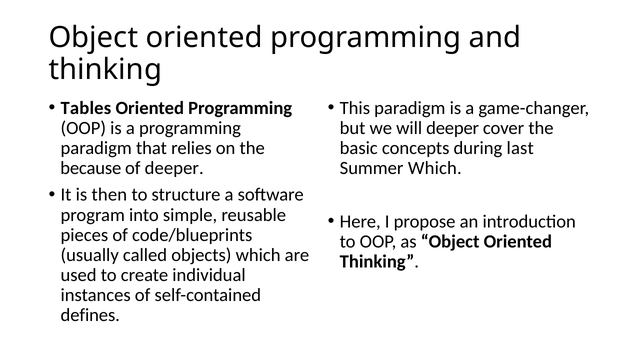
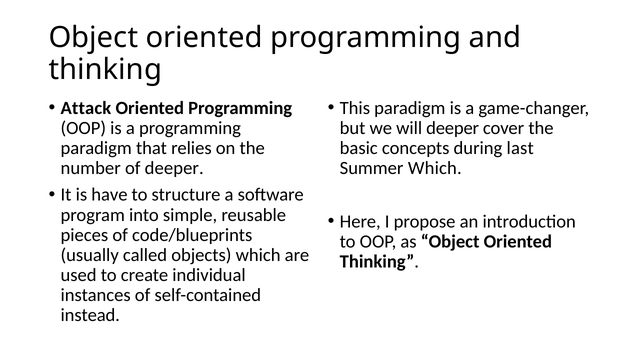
Tables: Tables -> Attack (86, 108)
because: because -> number (91, 168)
then: then -> have (109, 195)
defines: defines -> instead (90, 315)
